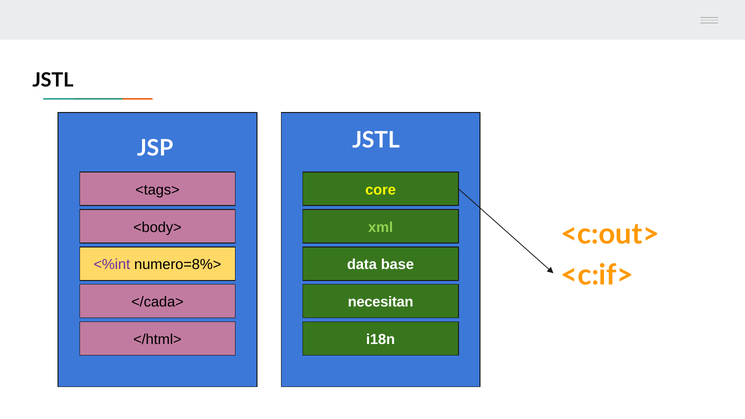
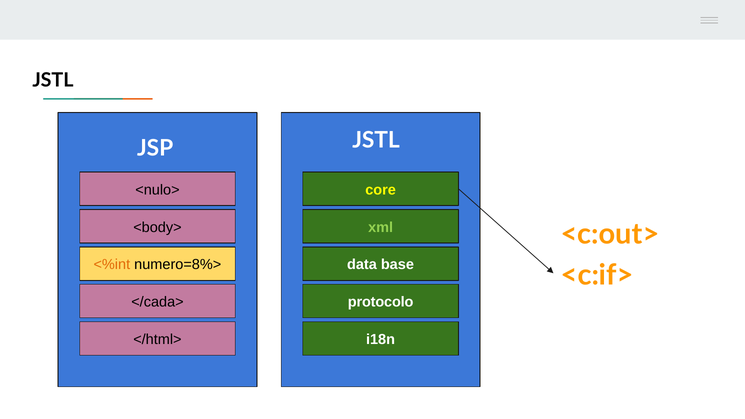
<tags>: <tags> -> <nulo> (157, 190)
<%int colour: purple -> orange (112, 265)
necesitan: necesitan -> protocolo (381, 302)
